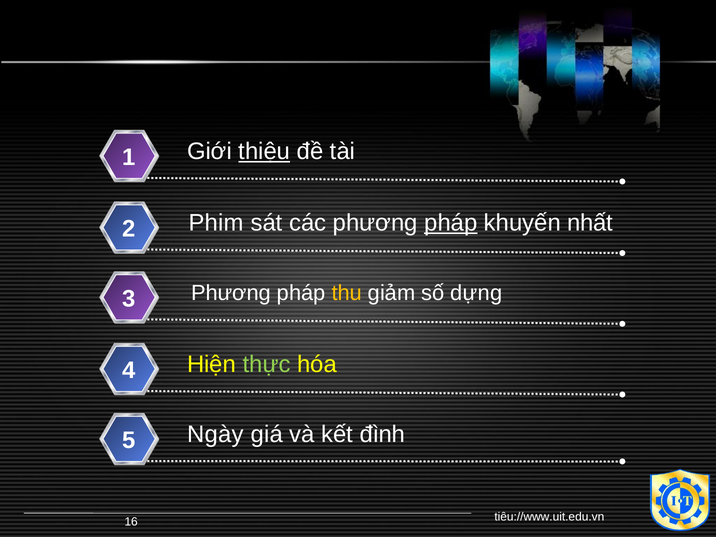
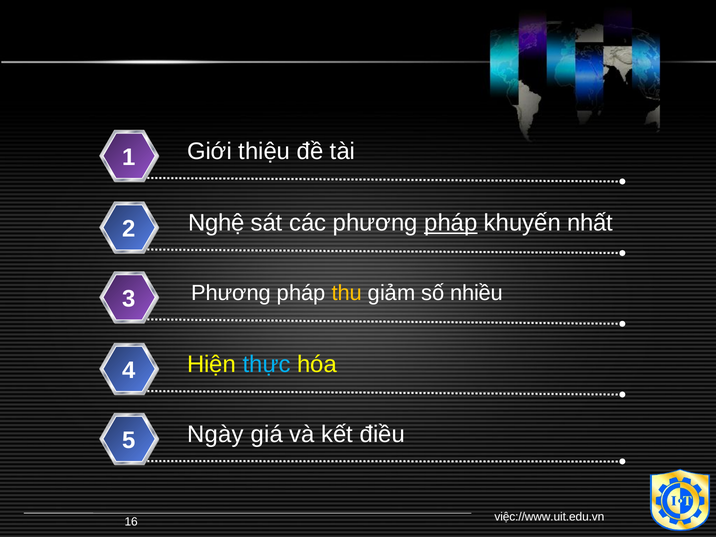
thiệu underline: present -> none (264, 152)
Phim: Phim -> Nghệ (216, 223)
dựng: dựng -> nhiều (477, 293)
thực colour: light green -> light blue (267, 365)
đình: đình -> điều (382, 435)
tiêu://www.uit.edu.vn: tiêu://www.uit.edu.vn -> việc://www.uit.edu.vn (549, 517)
